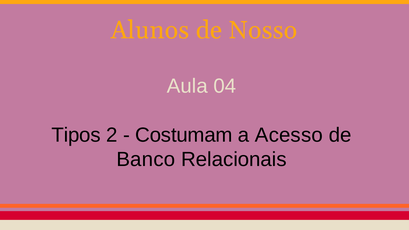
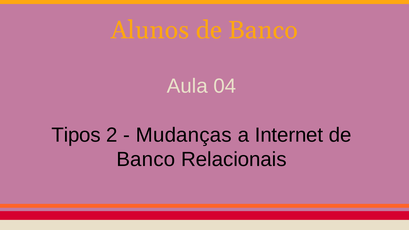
Nosso: Nosso -> Banco (263, 30)
Costumam: Costumam -> Mudanças (184, 135)
Acesso: Acesso -> Internet (289, 135)
